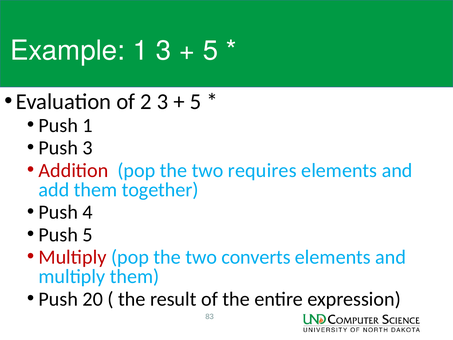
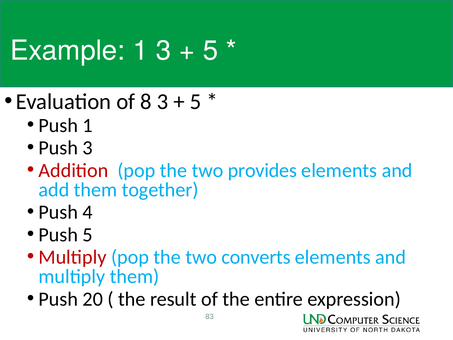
2: 2 -> 8 (146, 102)
requires: requires -> provides (262, 170)
